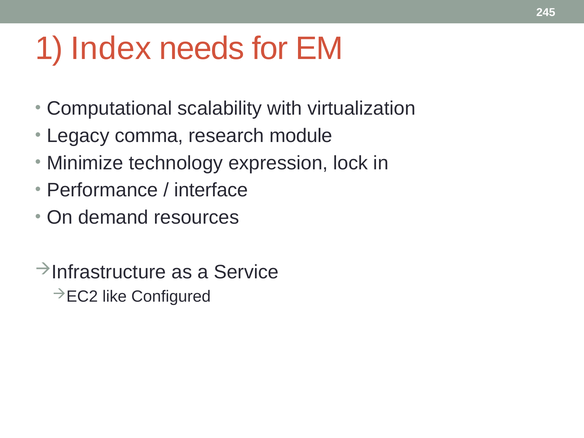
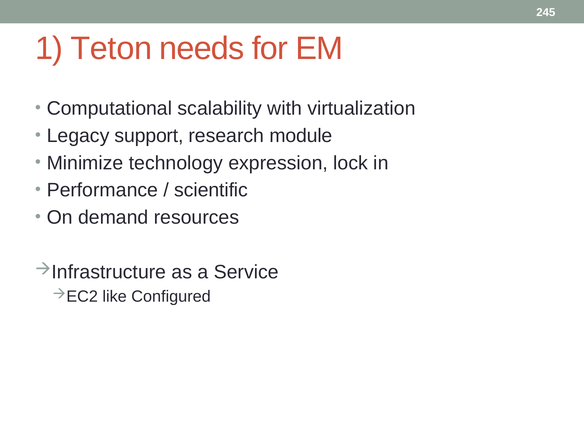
Index: Index -> Teton (111, 48)
comma: comma -> support (149, 136)
interface: interface -> scientific (211, 190)
